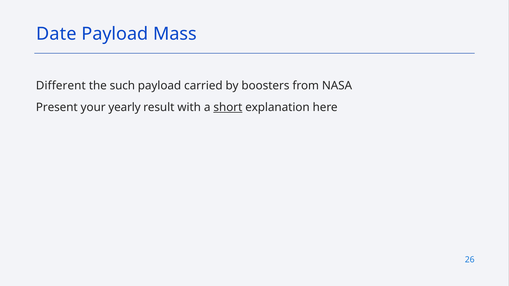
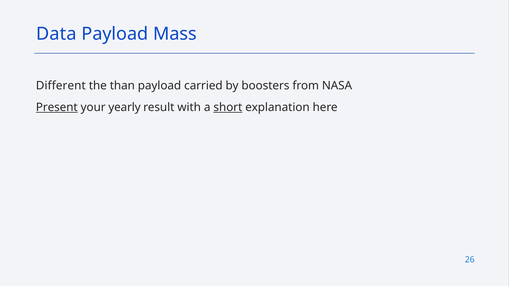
Date: Date -> Data (56, 34)
such: such -> than (122, 86)
Present underline: none -> present (57, 107)
